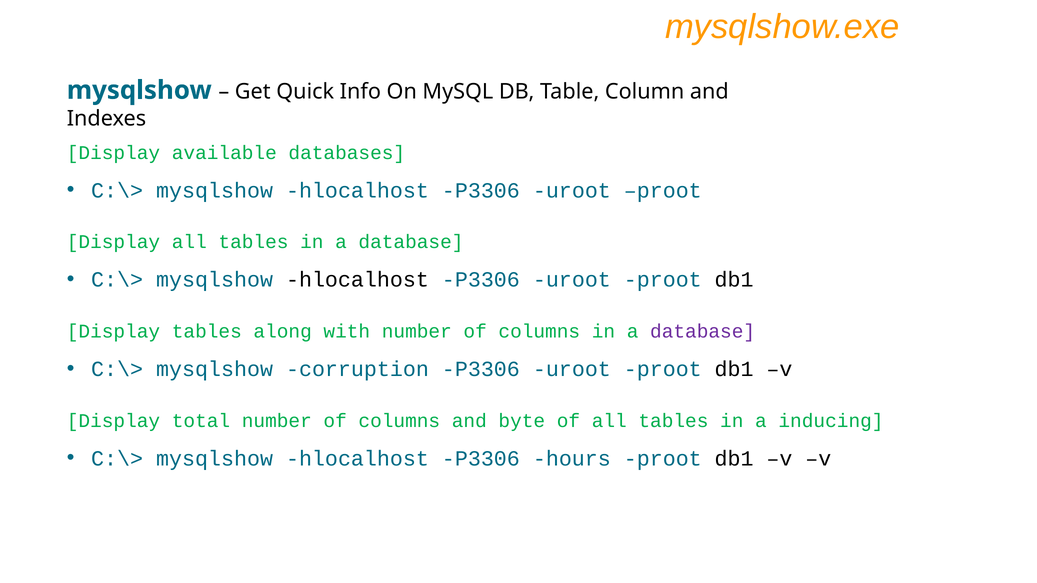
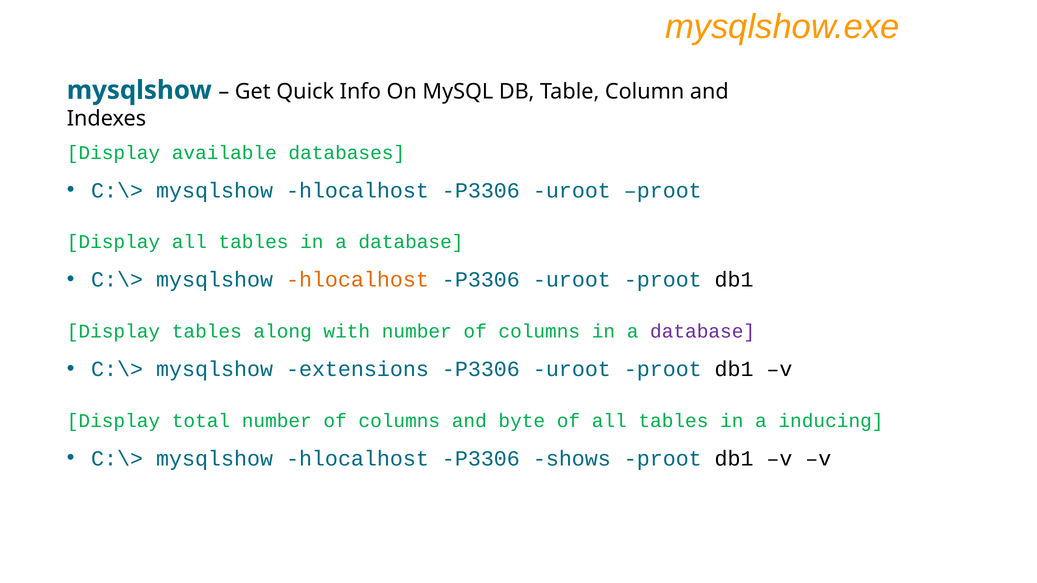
hlocalhost colour: black -> orange (357, 280)
corruption: corruption -> extensions (357, 369)
hours: hours -> shows (572, 459)
